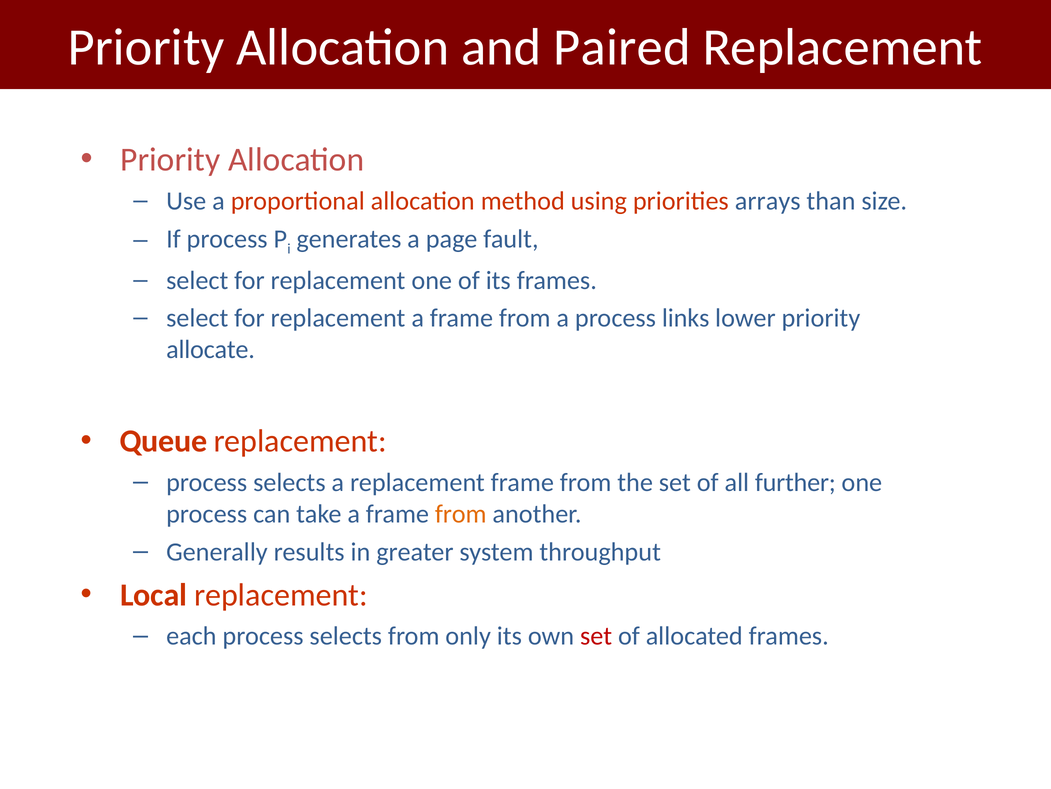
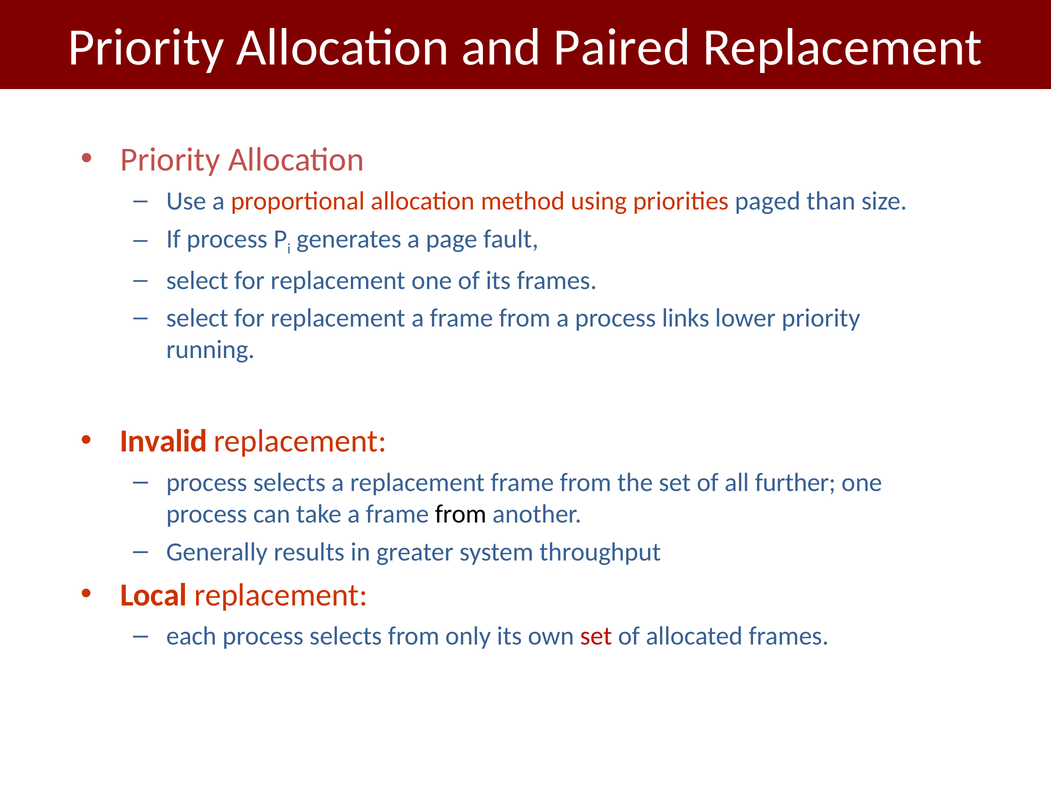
arrays: arrays -> paged (768, 201)
allocate: allocate -> running (210, 349)
Queue: Queue -> Invalid (164, 441)
from colour: orange -> black (461, 513)
